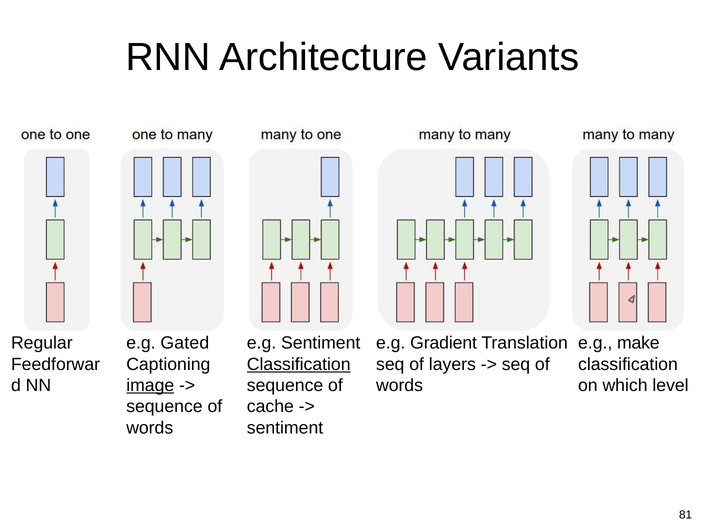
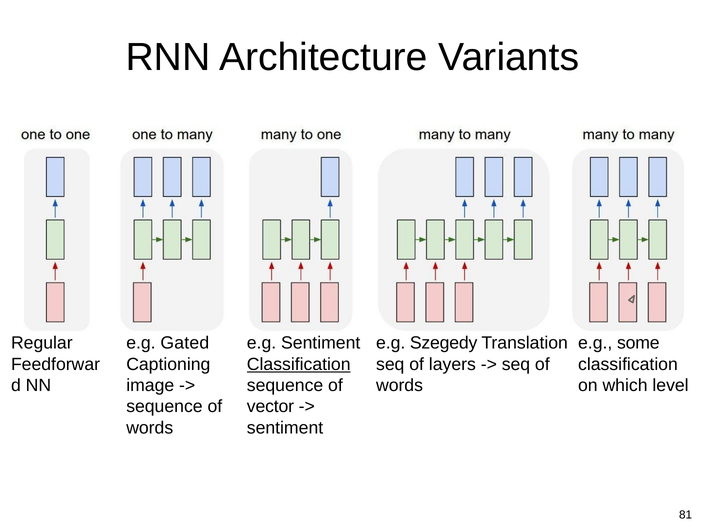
Gradient: Gradient -> Szegedy (444, 343)
make: make -> some (638, 343)
image underline: present -> none (150, 385)
cache: cache -> vector (270, 406)
